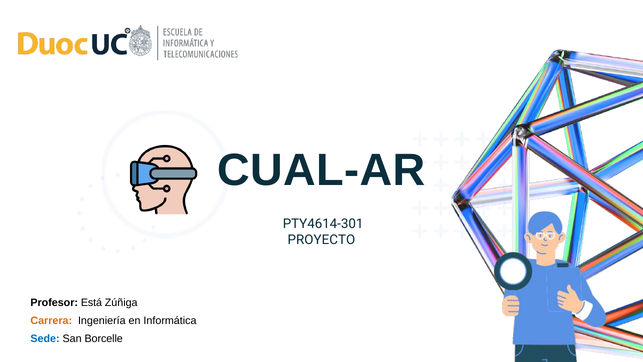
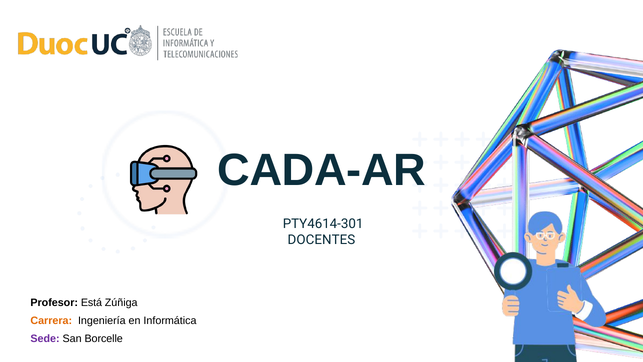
CUAL-AR: CUAL-AR -> CADA-AR (322, 170)
PROYECTO: PROYECTO -> DOCENTES (321, 239)
Sede colour: blue -> purple (45, 339)
